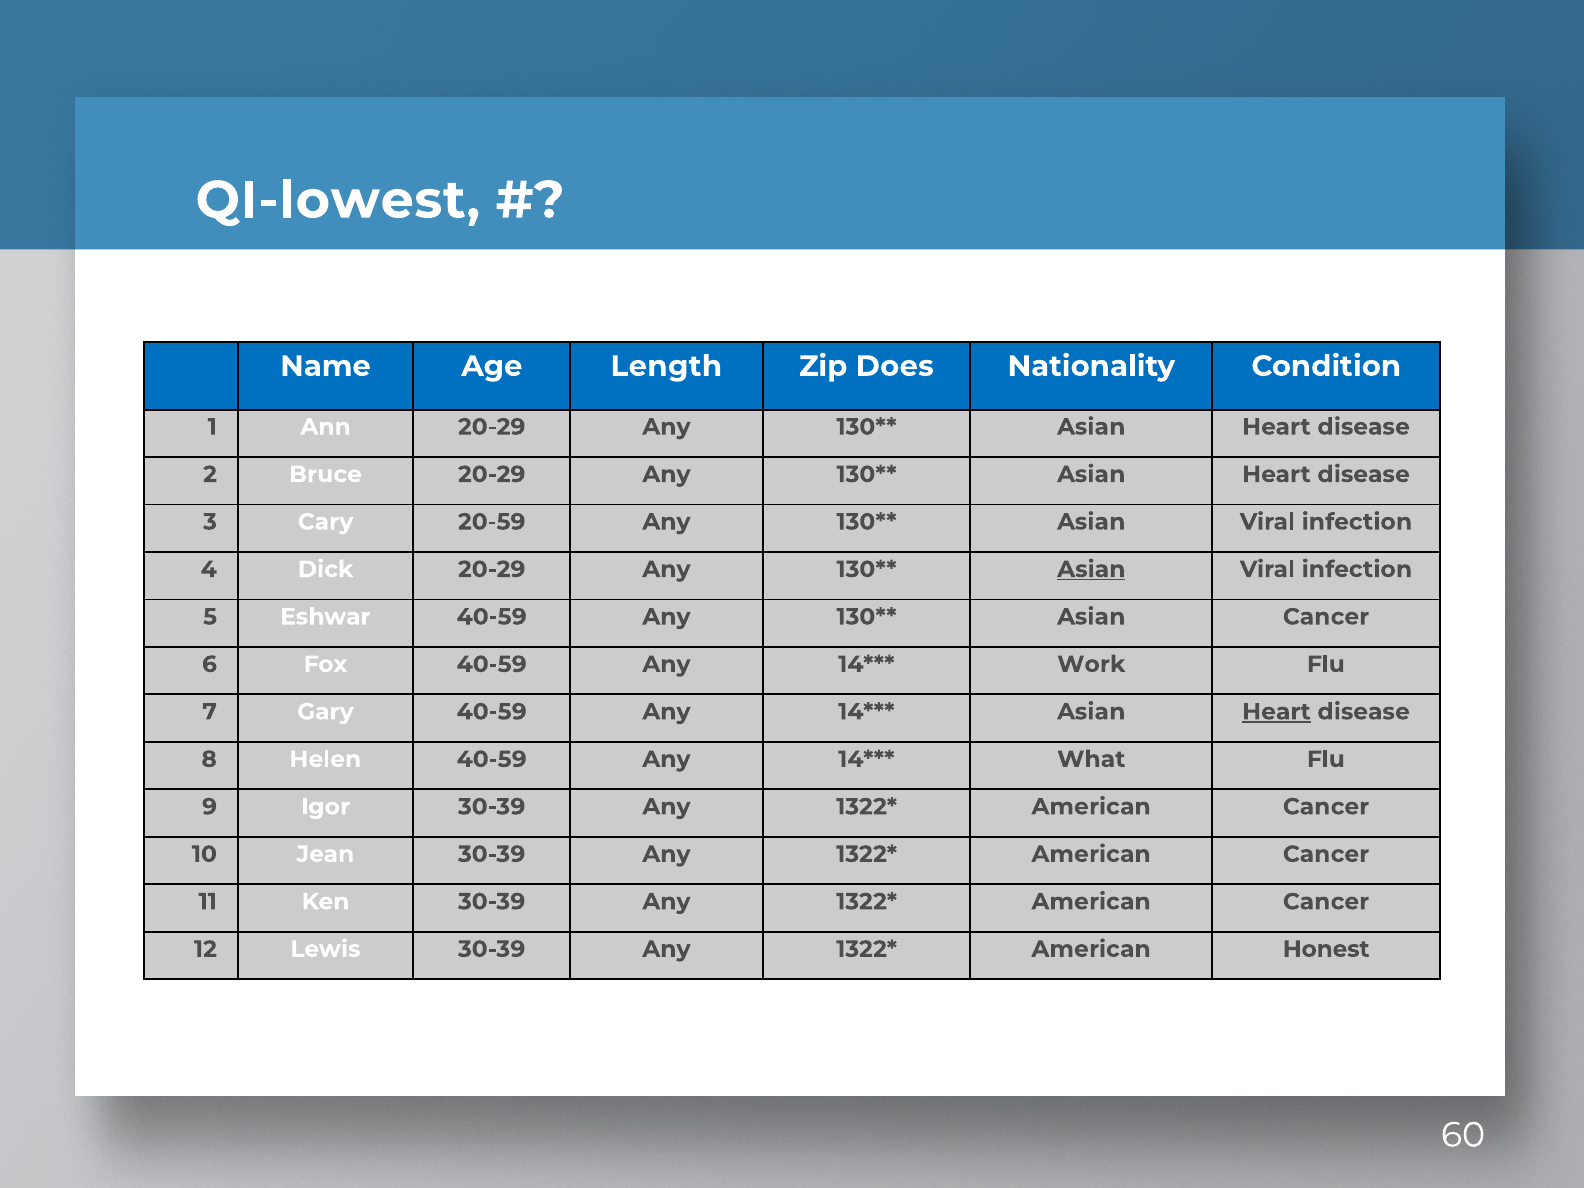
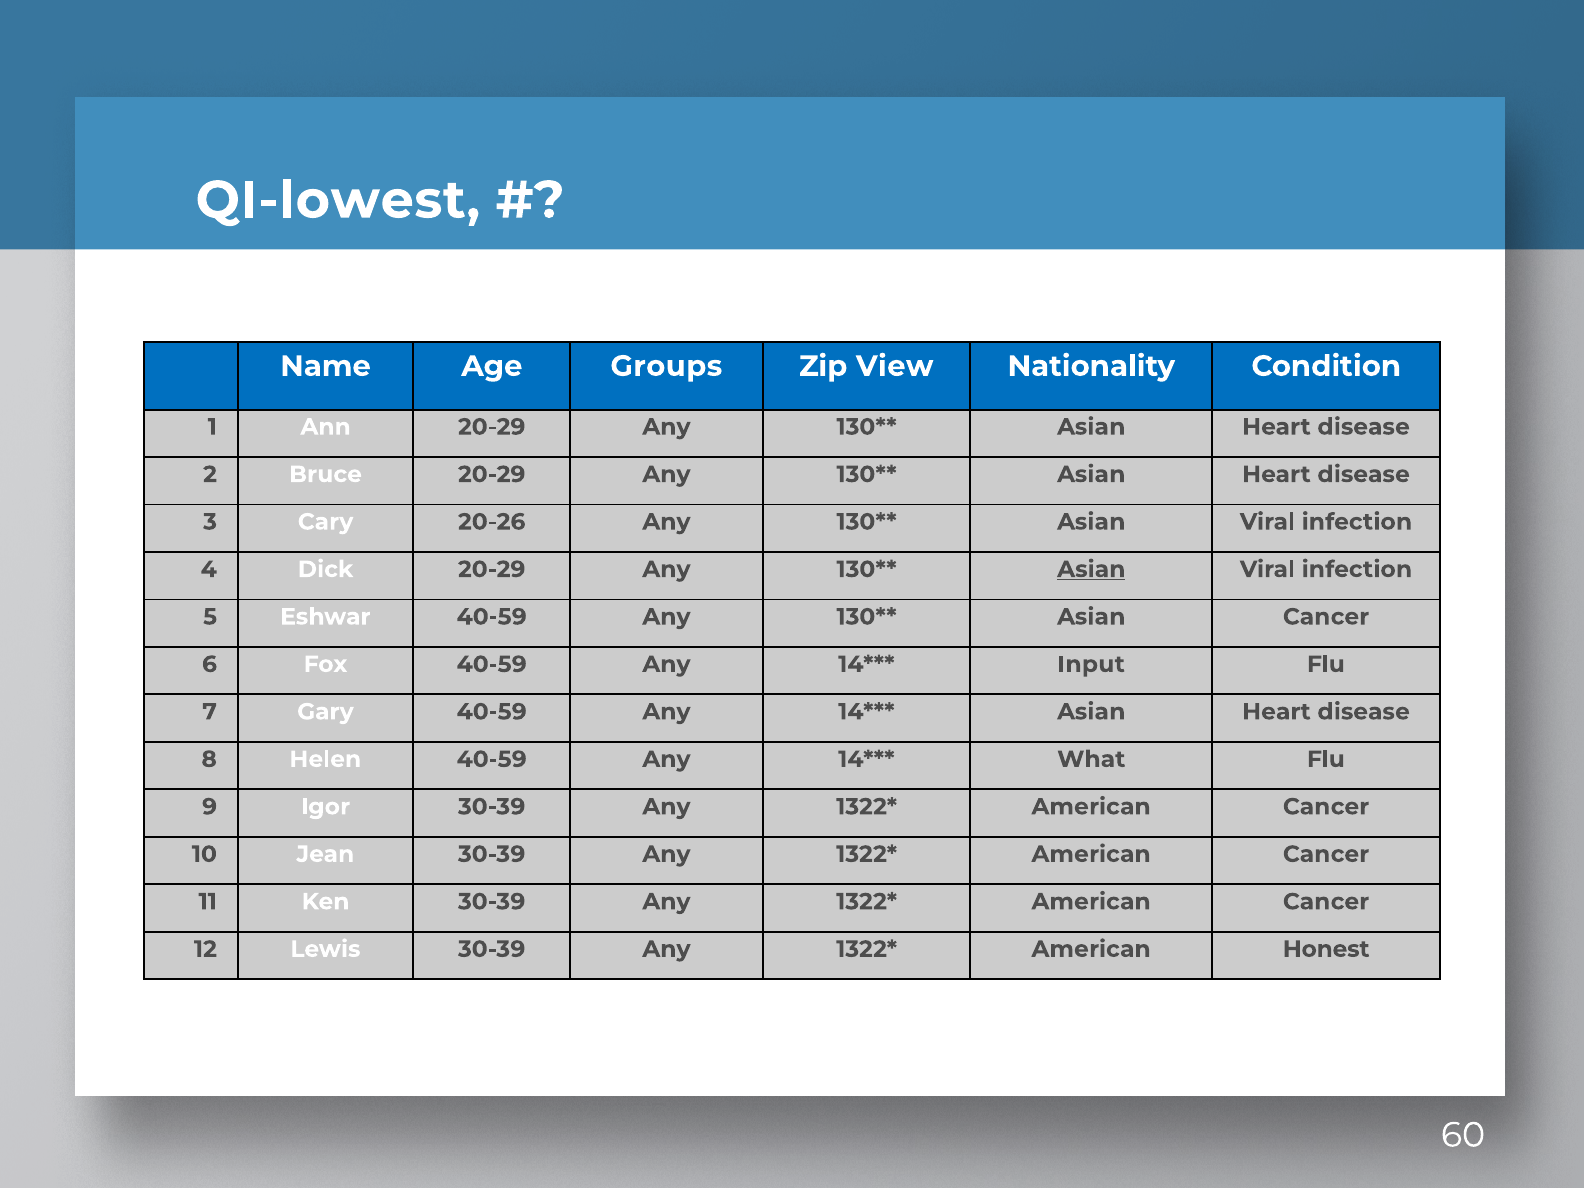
Length: Length -> Groups (666, 366)
Does: Does -> View (895, 366)
20-59: 20-59 -> 20-26 (492, 522)
Work: Work -> Input (1091, 664)
Heart underline: present -> none (1276, 712)
